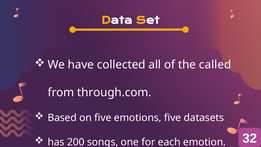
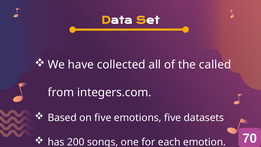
through.com: through.com -> integers.com (114, 92)
32: 32 -> 70 (250, 138)
